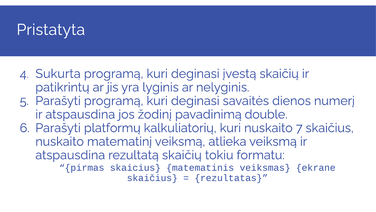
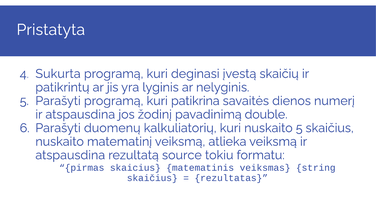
Parašyti programą kuri deginasi: deginasi -> patikrina (195, 101)
platformų: platformų -> duomenų (112, 128)
nuskaito 7: 7 -> 5 (299, 128)
rezultatą skaičių: skaičių -> source (182, 155)
ekrane: ekrane -> string (316, 167)
